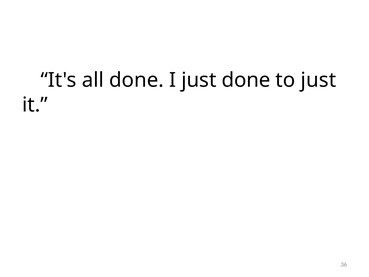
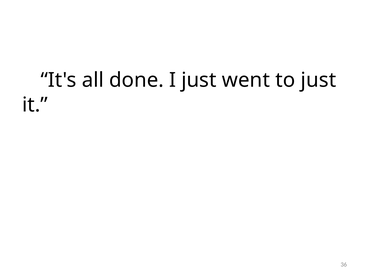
just done: done -> went (246, 80)
